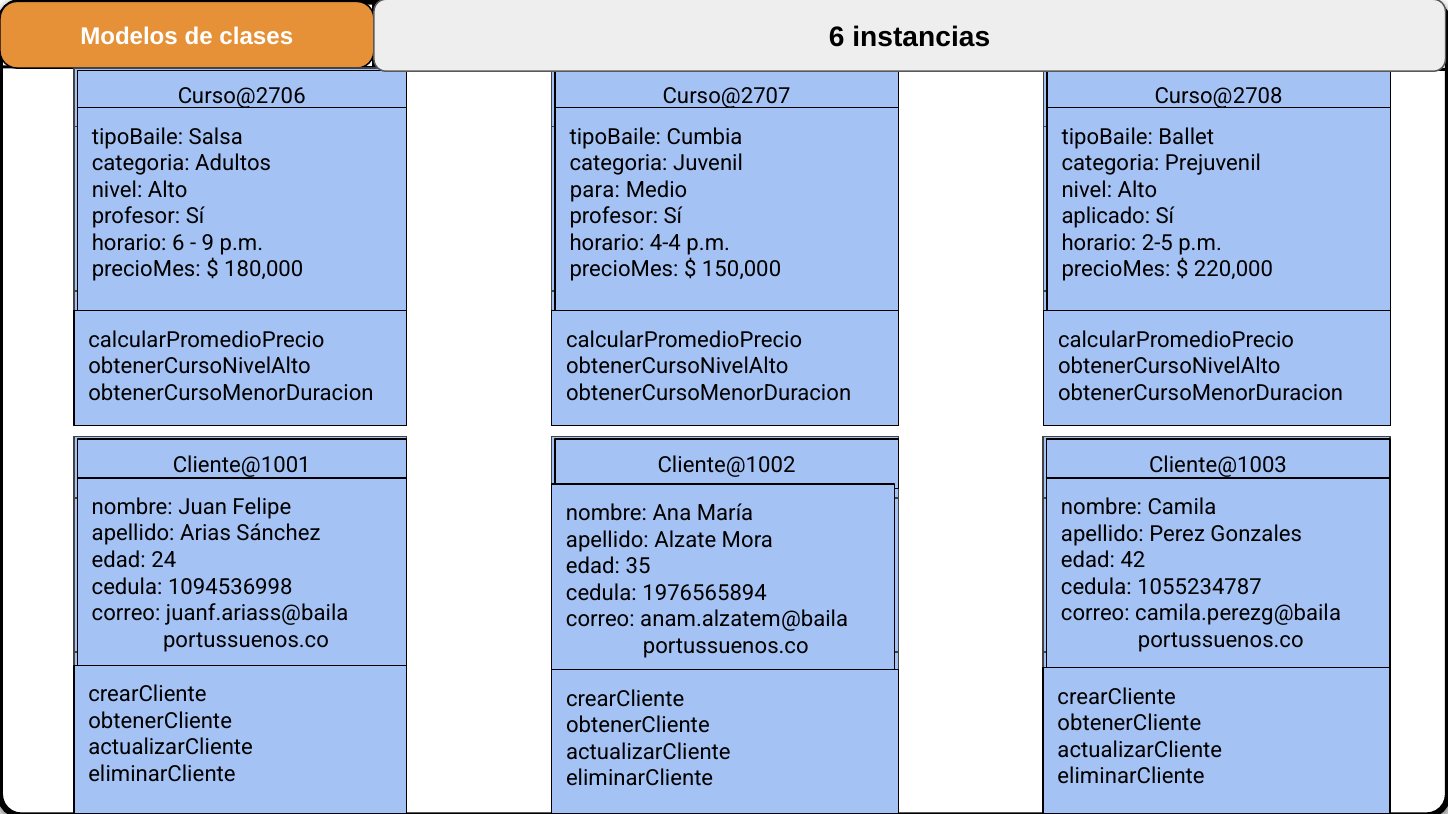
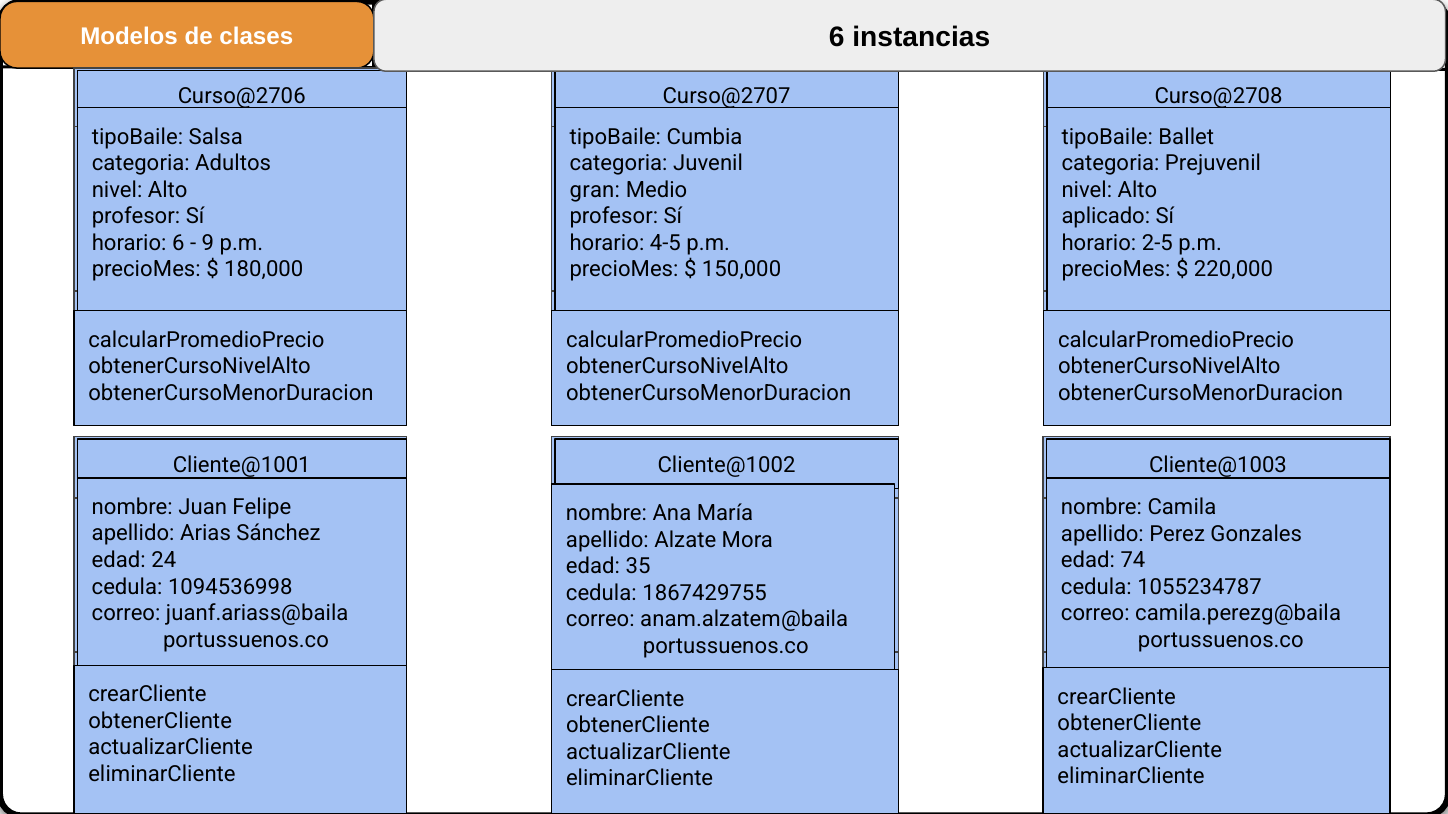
para: para -> gran (595, 190)
4-4: 4-4 -> 4-5 (665, 243)
42: 42 -> 74 (1133, 561)
1976565894: 1976565894 -> 1867429755 (705, 593)
